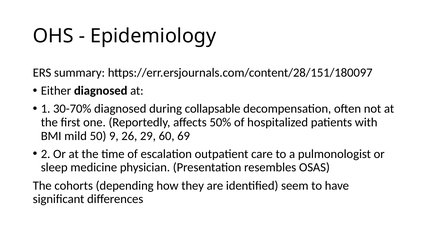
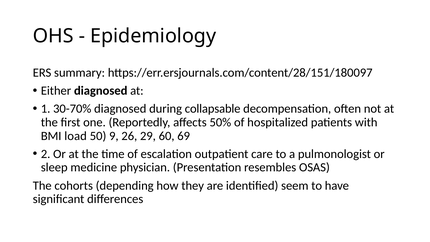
mild: mild -> load (76, 136)
